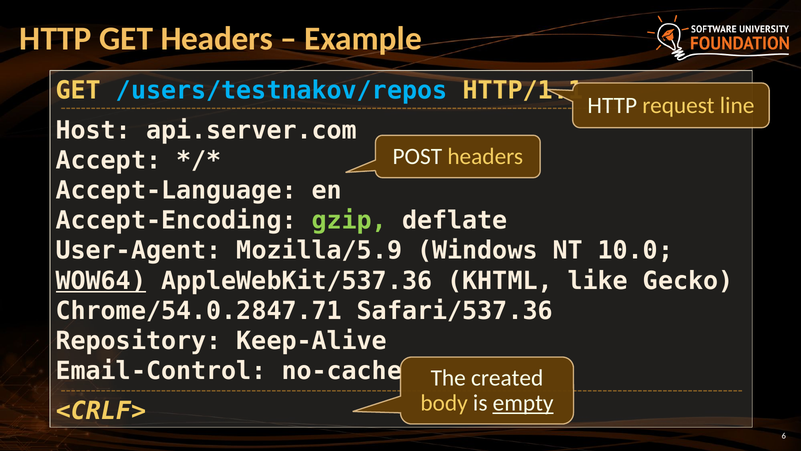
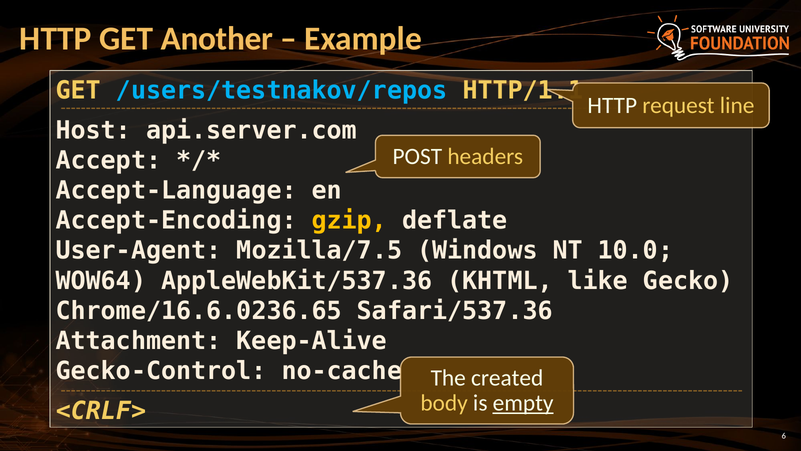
GET Headers: Headers -> Another (217, 39)
gzip colour: light green -> yellow (349, 221)
Mozilla/5.9: Mozilla/5.9 -> Mozilla/7.5 (319, 251)
WOW64 underline: present -> none (101, 281)
Chrome/54.0.2847.71: Chrome/54.0.2847.71 -> Chrome/16.6.0236.65 (199, 311)
Repository: Repository -> Attachment (139, 341)
Email-Control: Email-Control -> Gecko-Control (161, 371)
